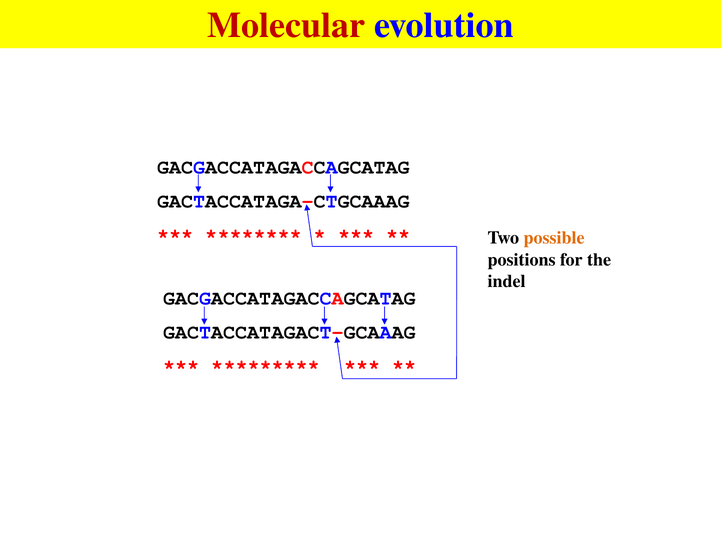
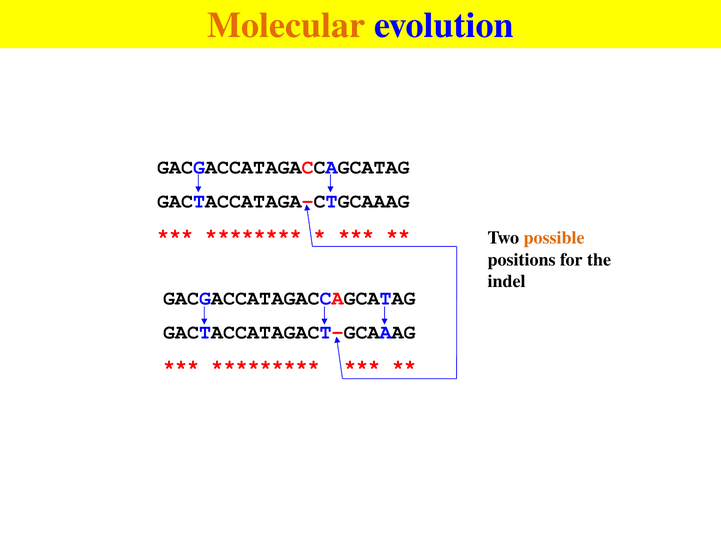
Molecular colour: red -> orange (286, 26)
